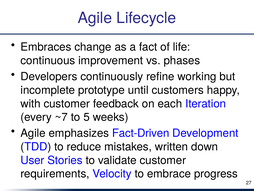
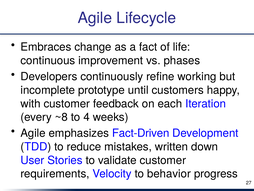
~7: ~7 -> ~8 (61, 117)
5: 5 -> 4 (87, 117)
embrace: embrace -> behavior (169, 173)
